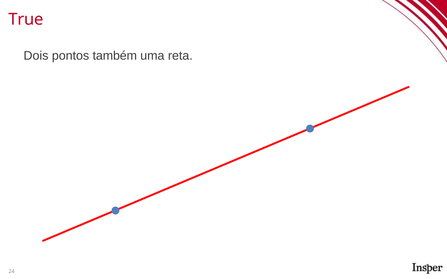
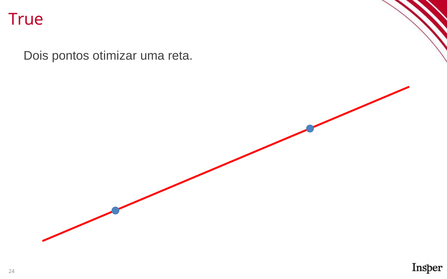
também: também -> otimizar (115, 56)
